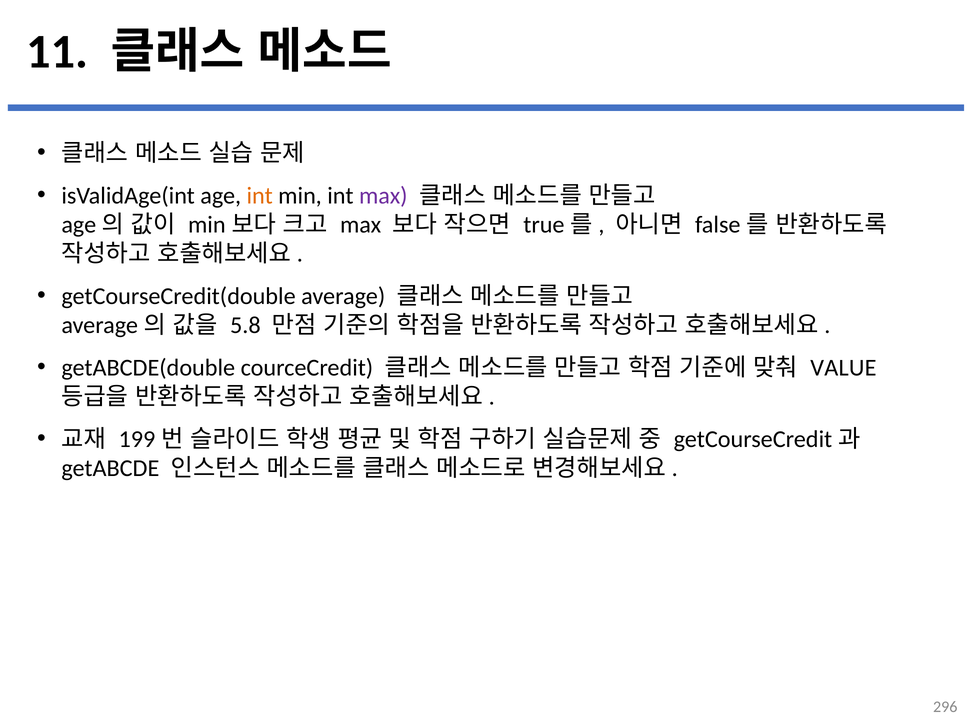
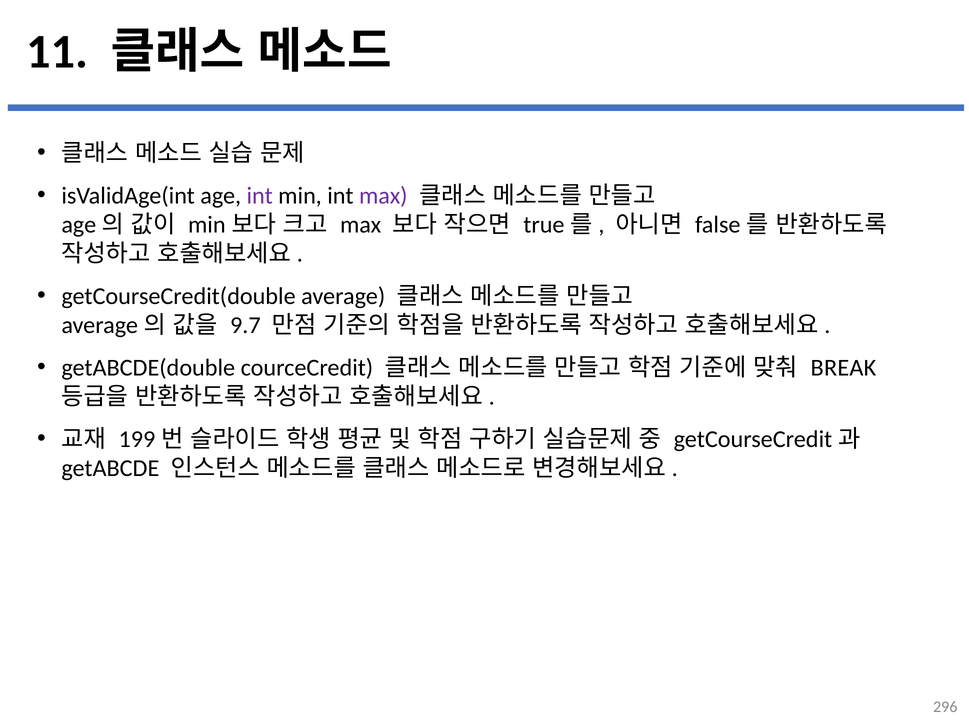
int colour: orange -> purple (260, 196)
5.8: 5.8 -> 9.7 (245, 325)
VALUE: VALUE -> BREAK (843, 368)
